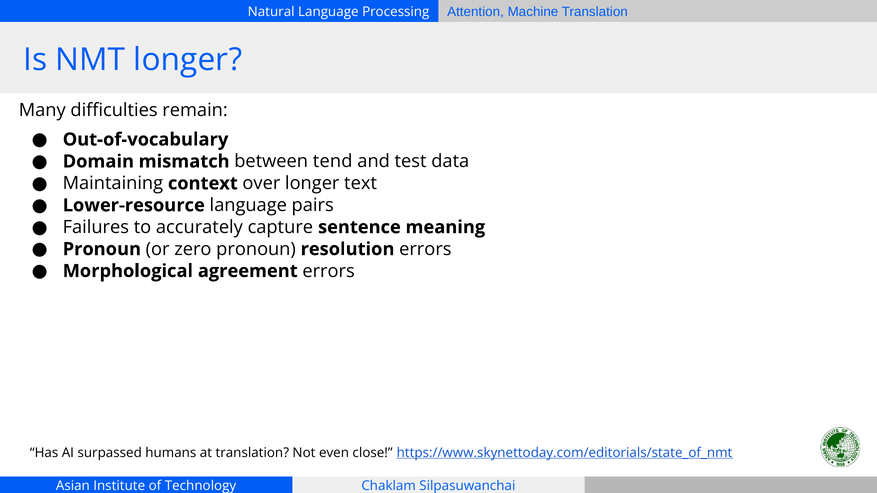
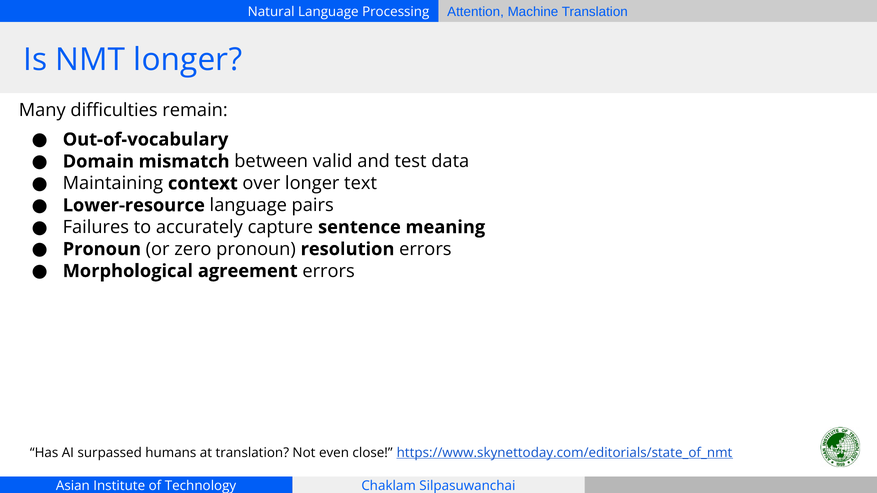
tend: tend -> valid (333, 162)
